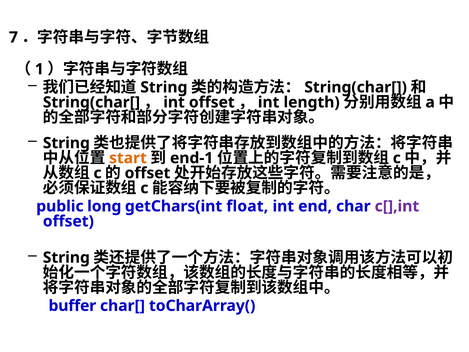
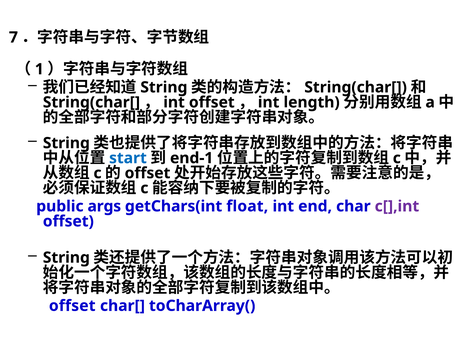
start colour: orange -> blue (128, 158)
long: long -> args (104, 206)
buffer: buffer -> offset (72, 306)
